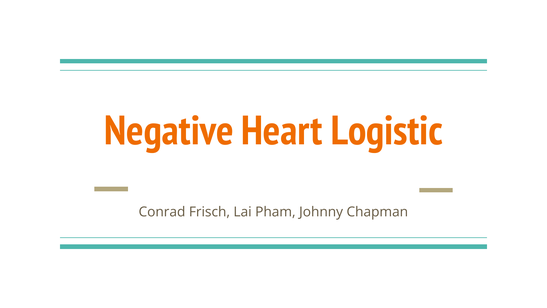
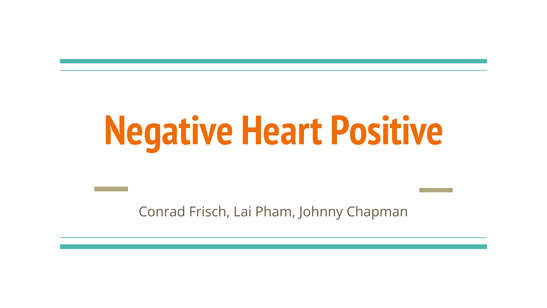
Logistic: Logistic -> Positive (387, 131)
